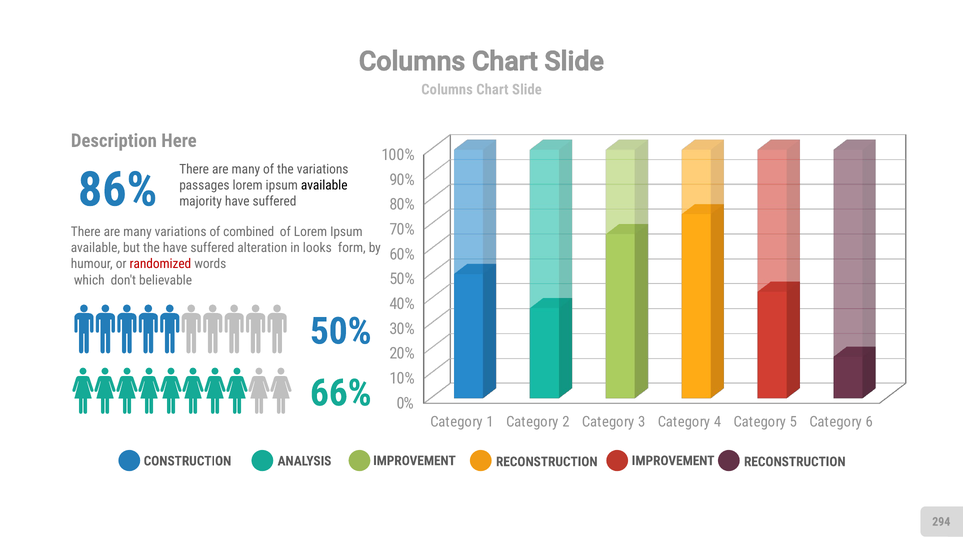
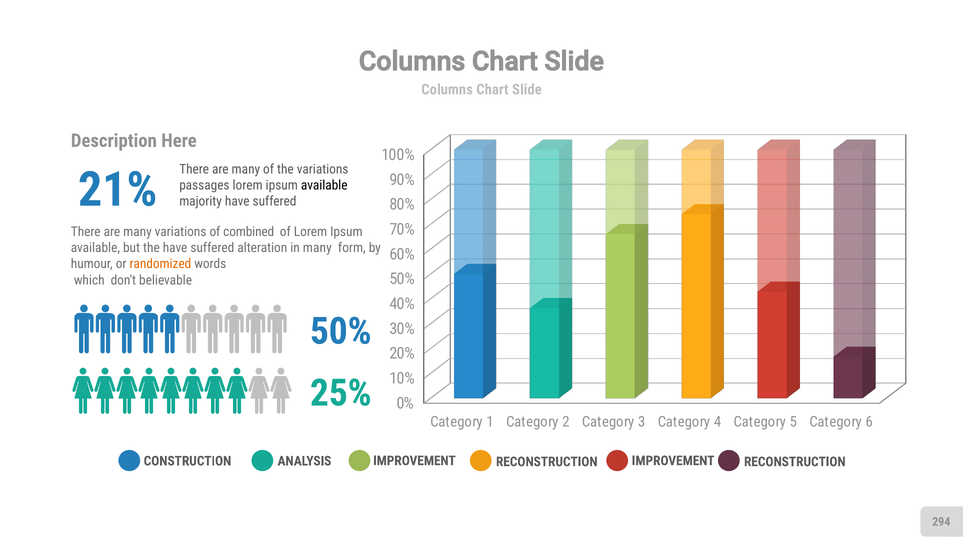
86%: 86% -> 21% (118, 190)
in looks: looks -> many (317, 248)
randomized colour: red -> orange (160, 264)
66%: 66% -> 25% (341, 393)
